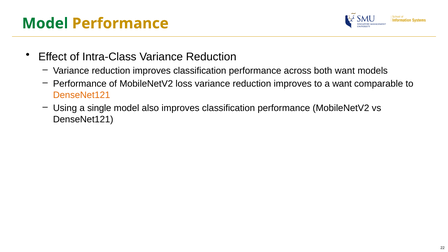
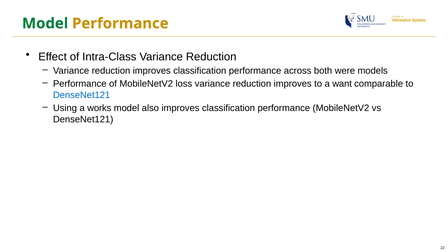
both want: want -> were (345, 71)
DenseNet121 colour: orange -> blue (82, 95)
single: single -> works (99, 108)
